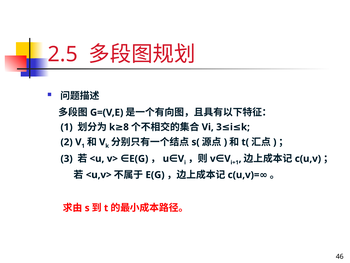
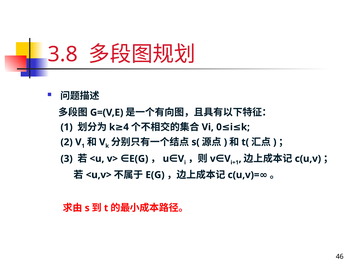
2.5: 2.5 -> 3.8 (63, 54)
3: 3 -> 0 (219, 127)
8: 8 -> 4 (126, 127)
